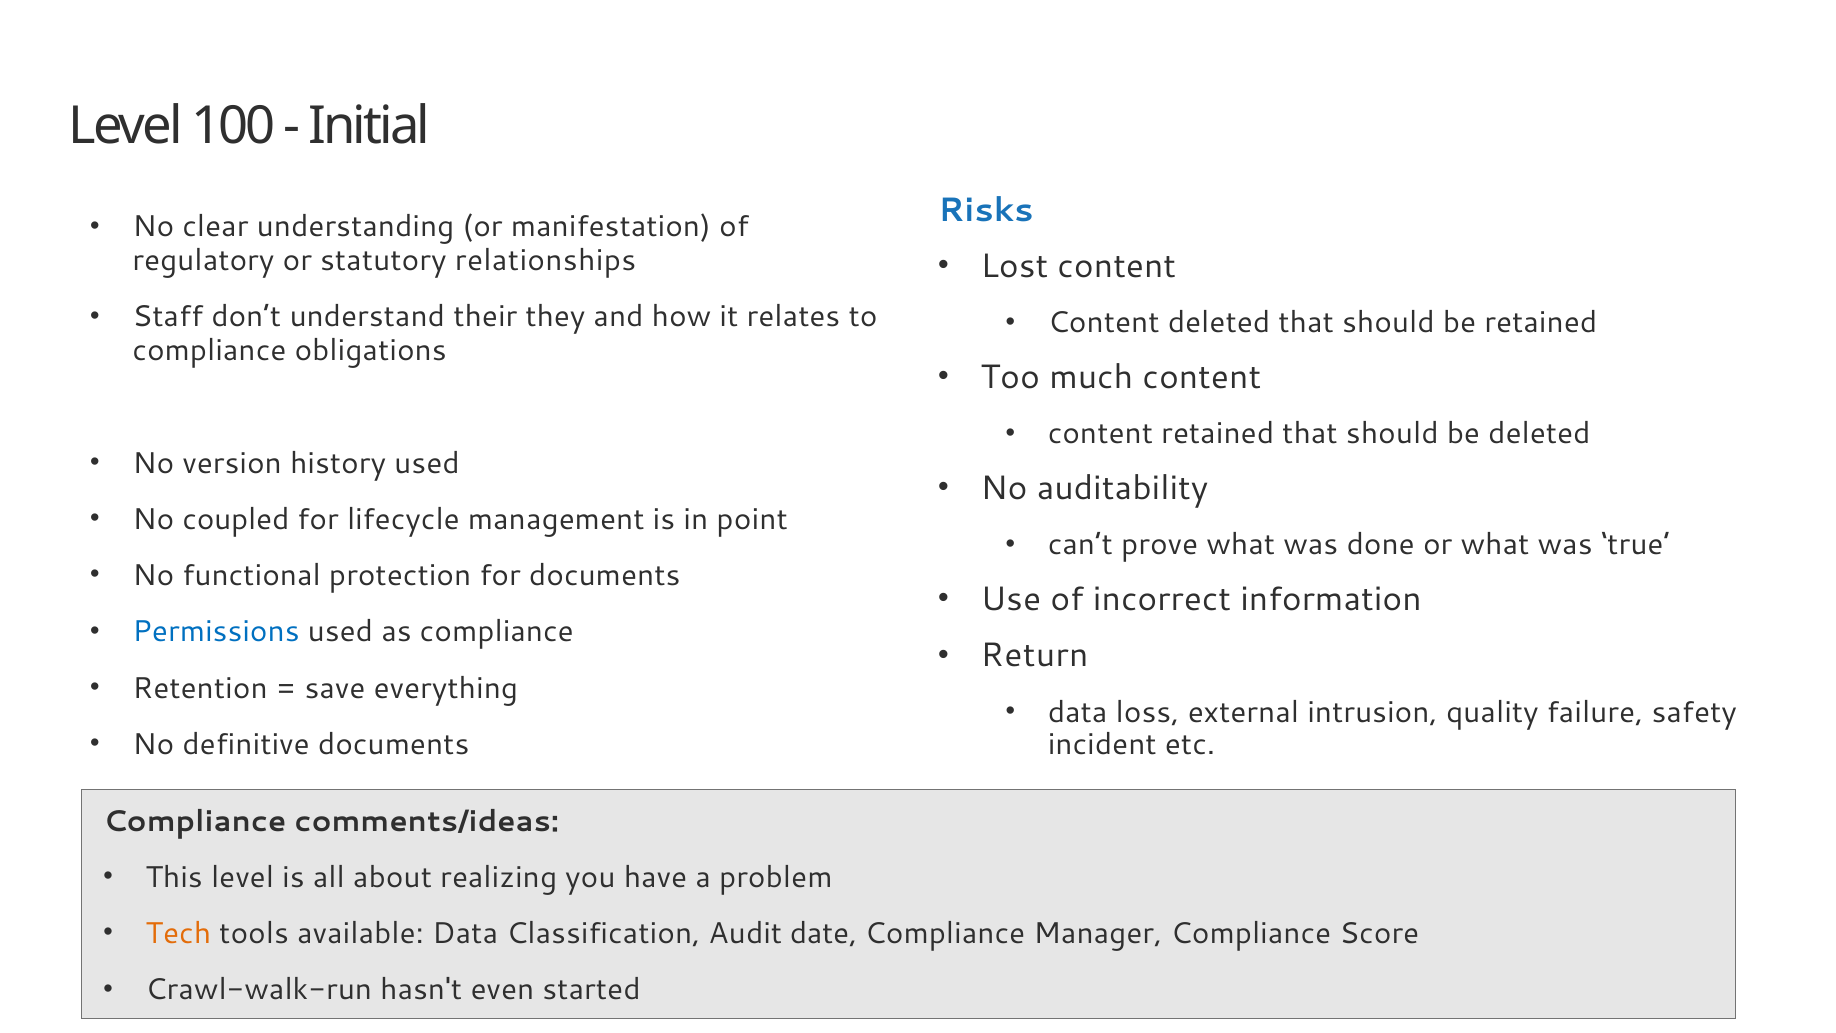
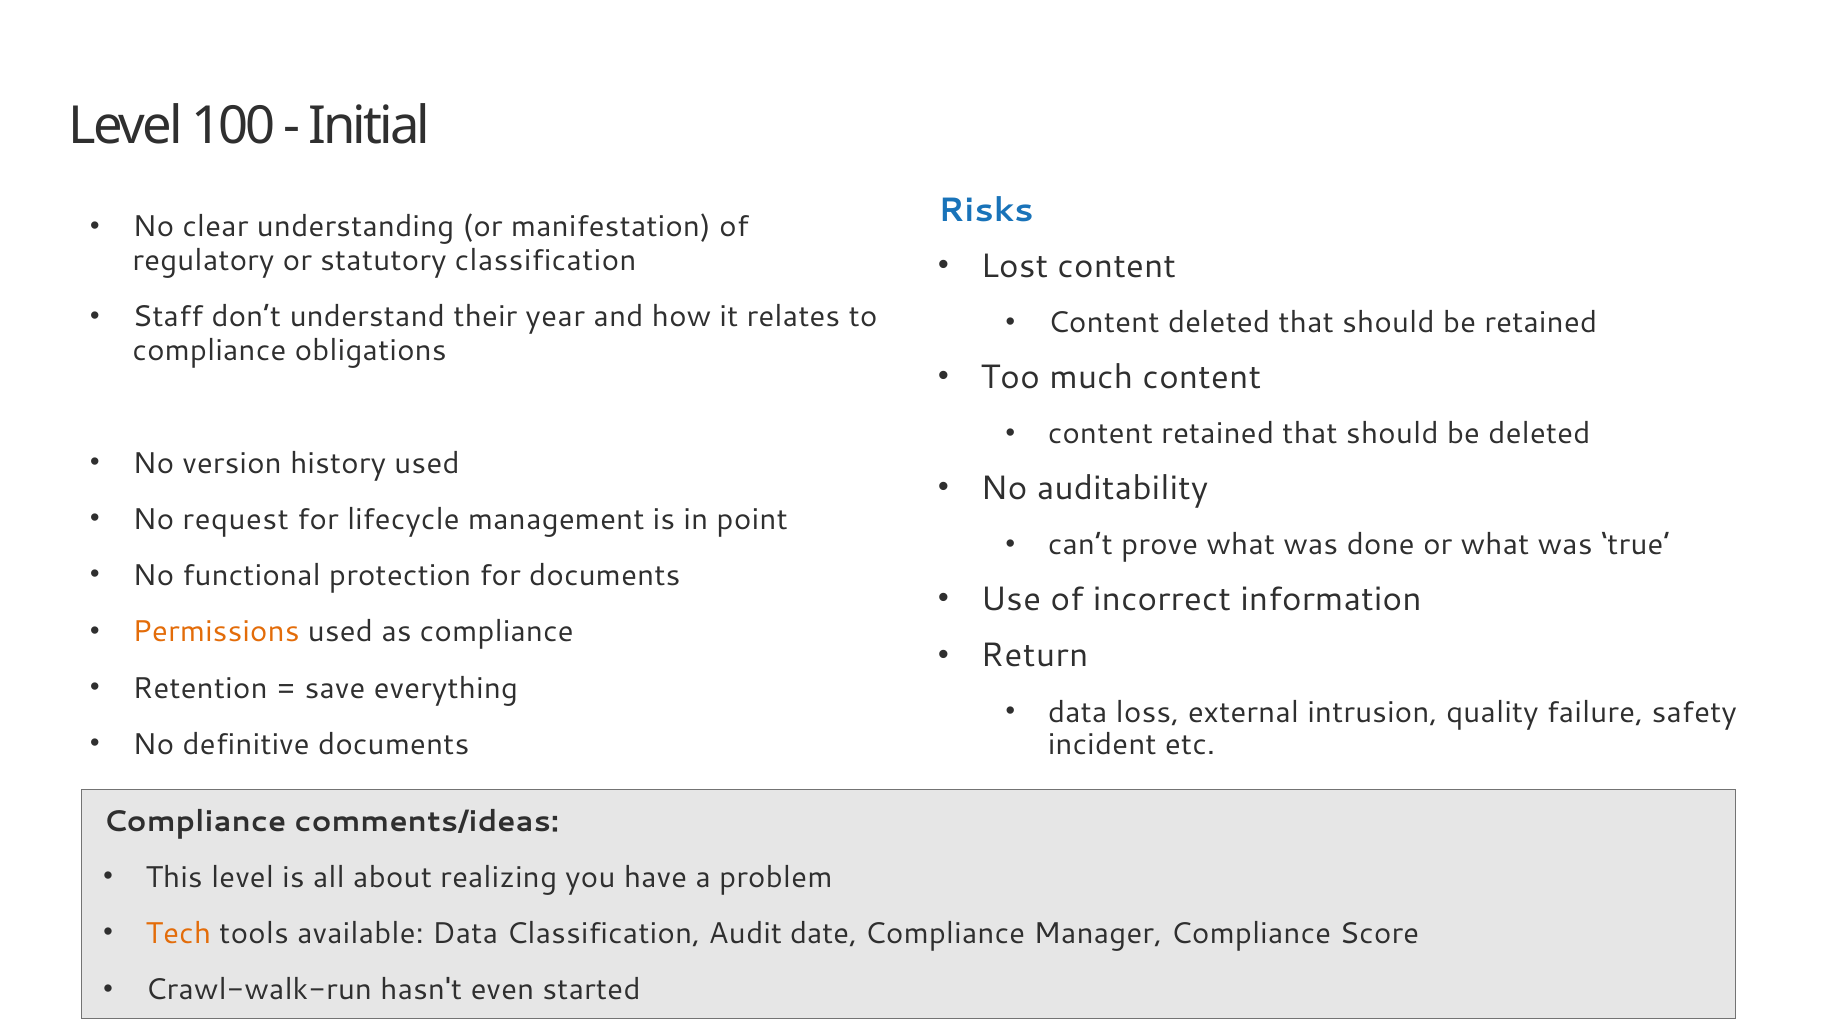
statutory relationships: relationships -> classification (546, 261)
they: they -> year (555, 317)
coupled: coupled -> request (236, 519)
Permissions colour: blue -> orange (216, 632)
